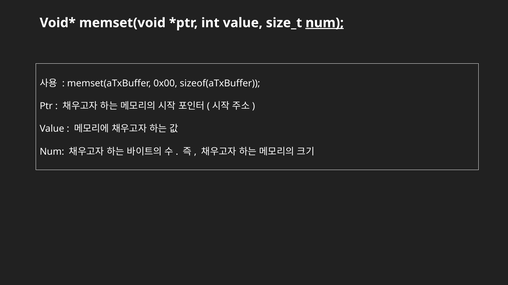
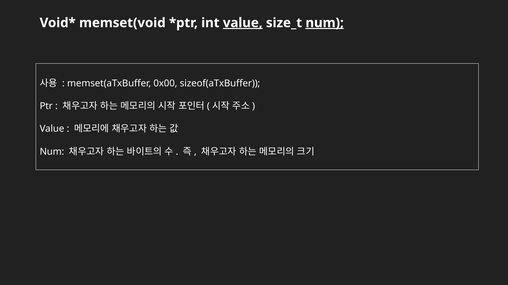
value underline: none -> present (243, 23)
